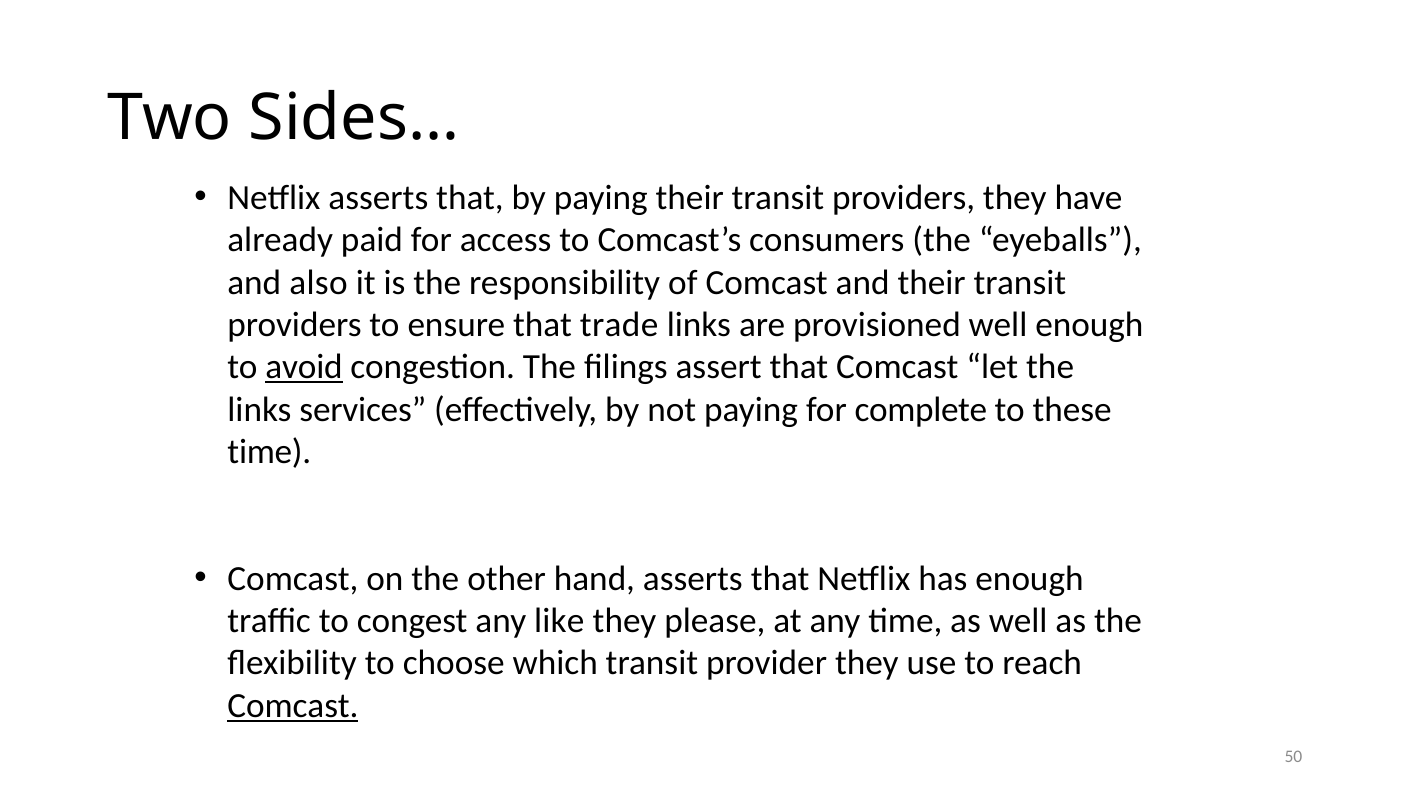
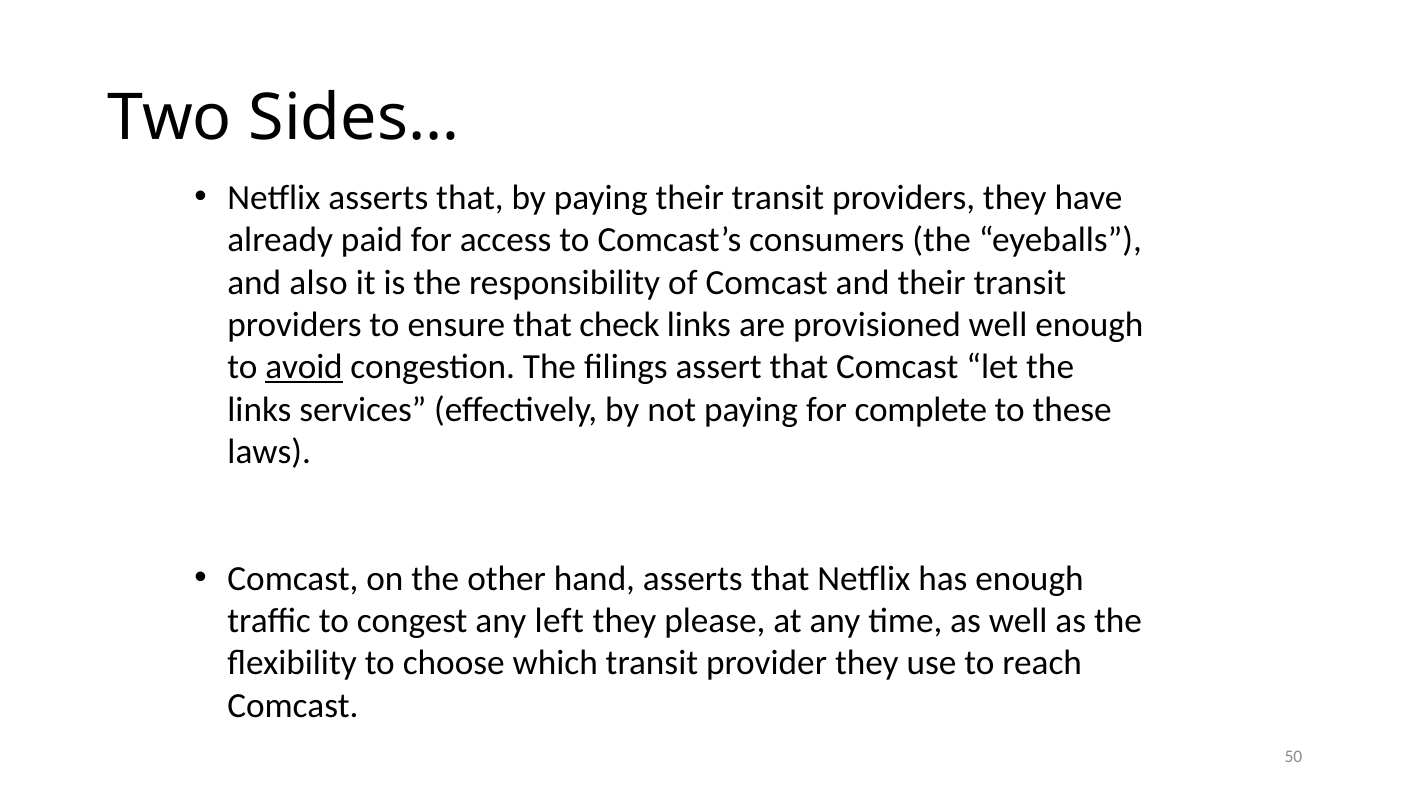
trade: trade -> check (620, 325)
time: time -> laws (269, 452)
like: like -> left (559, 621)
Comcast underline: present -> none (293, 706)
